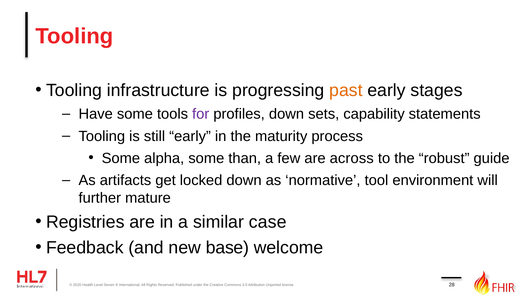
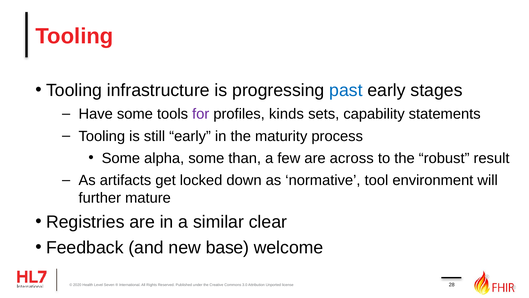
past colour: orange -> blue (346, 90)
profiles down: down -> kinds (286, 114)
guide: guide -> result (492, 158)
case: case -> clear (268, 222)
